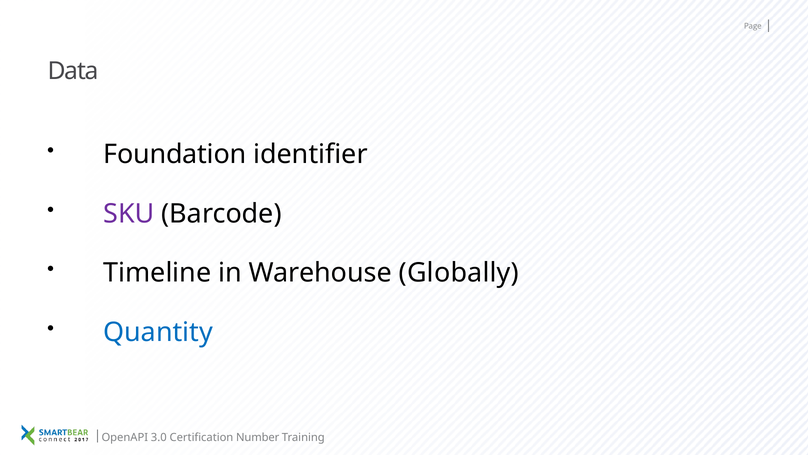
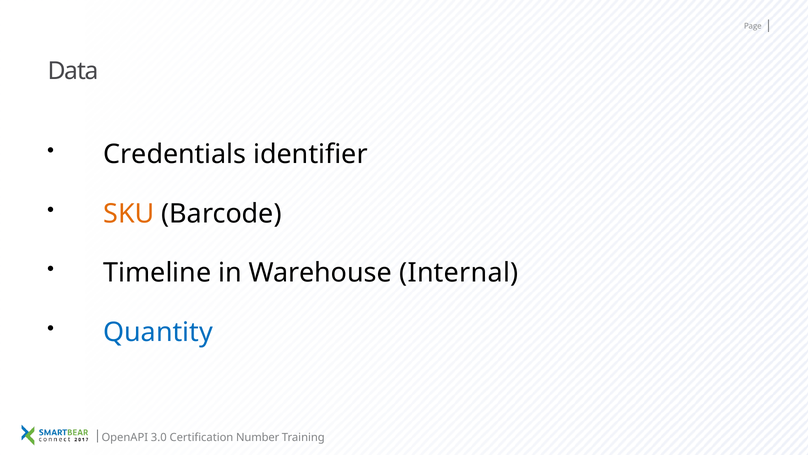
Foundation: Foundation -> Credentials (175, 154)
SKU colour: purple -> orange (129, 213)
Globally: Globally -> Internal (459, 273)
